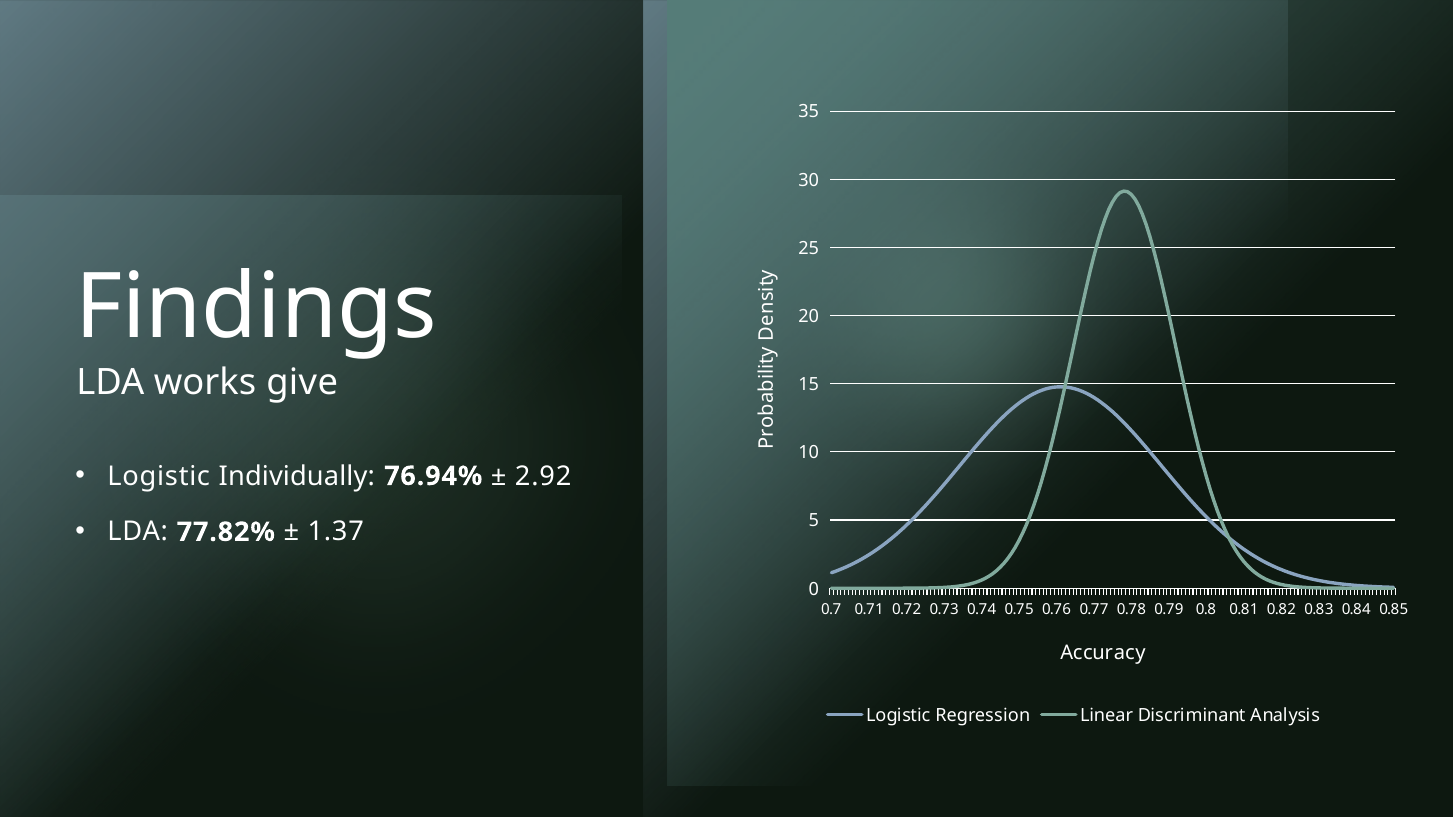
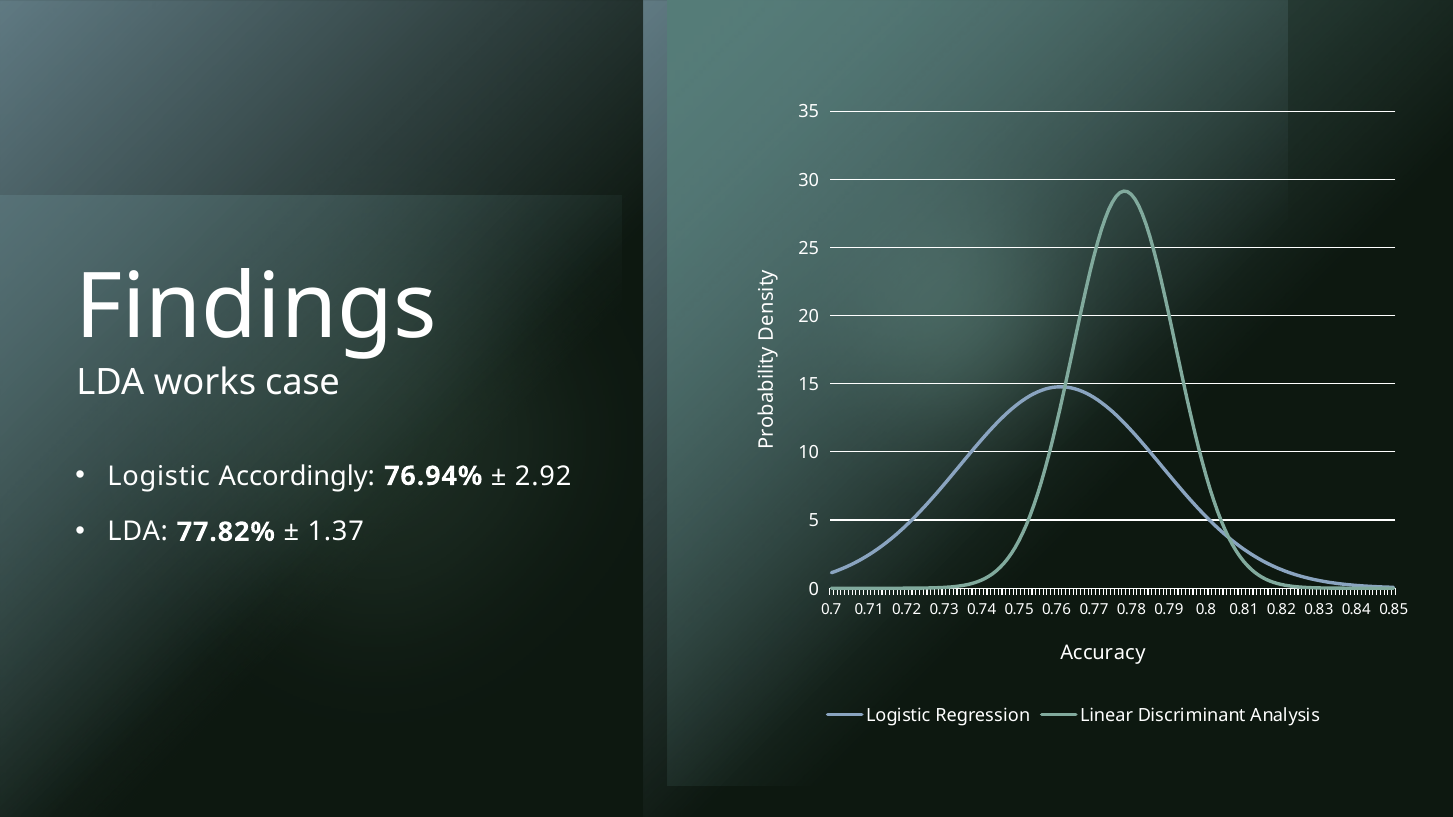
give: give -> case (303, 382)
Individually: Individually -> Accordingly (297, 476)
